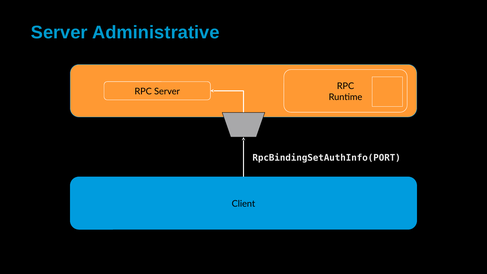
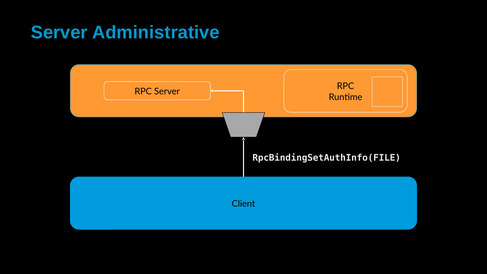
RpcBindingSetAuthInfo(PORT: RpcBindingSetAuthInfo(PORT -> RpcBindingSetAuthInfo(FILE (327, 158)
